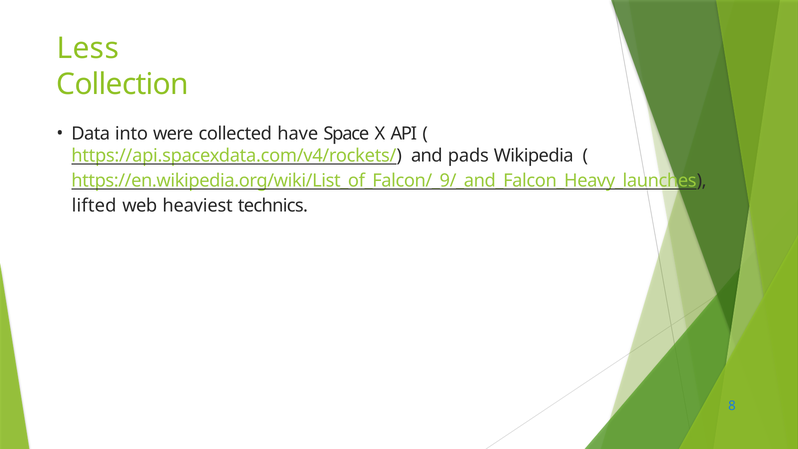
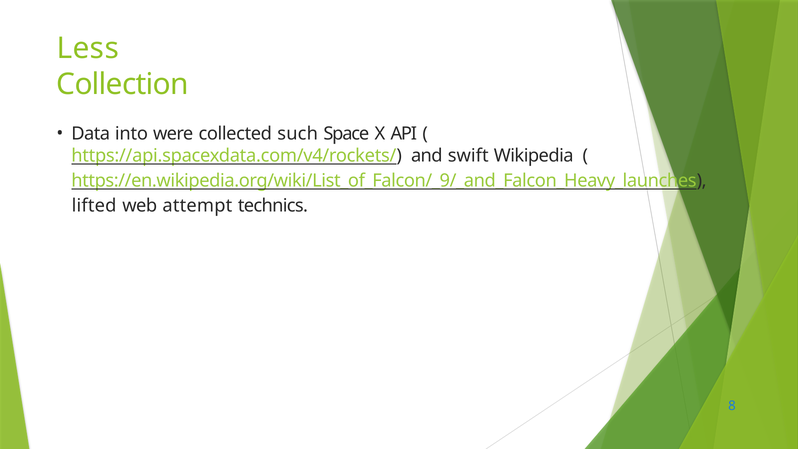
have: have -> such (298, 134)
pads: pads -> swift (468, 156)
heaviest: heaviest -> attempt (197, 205)
